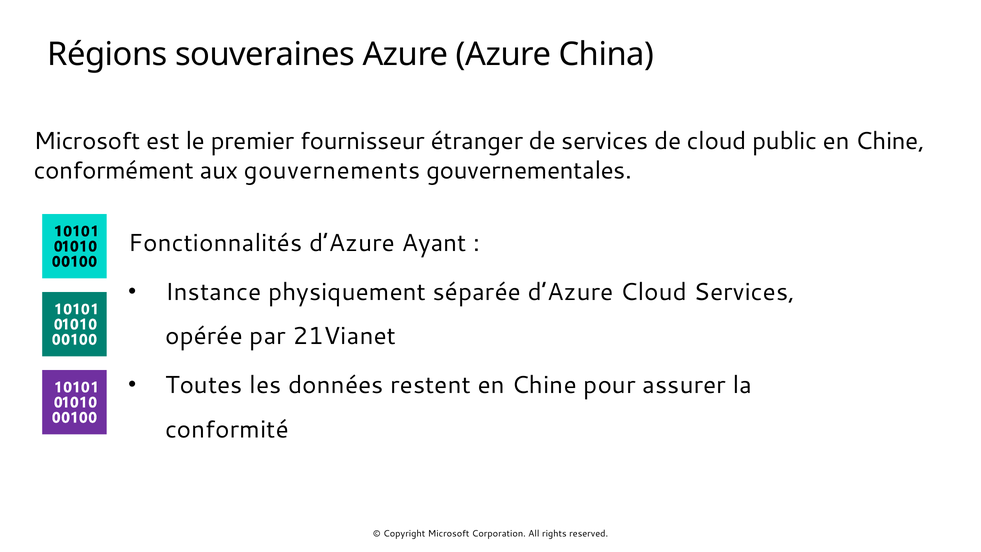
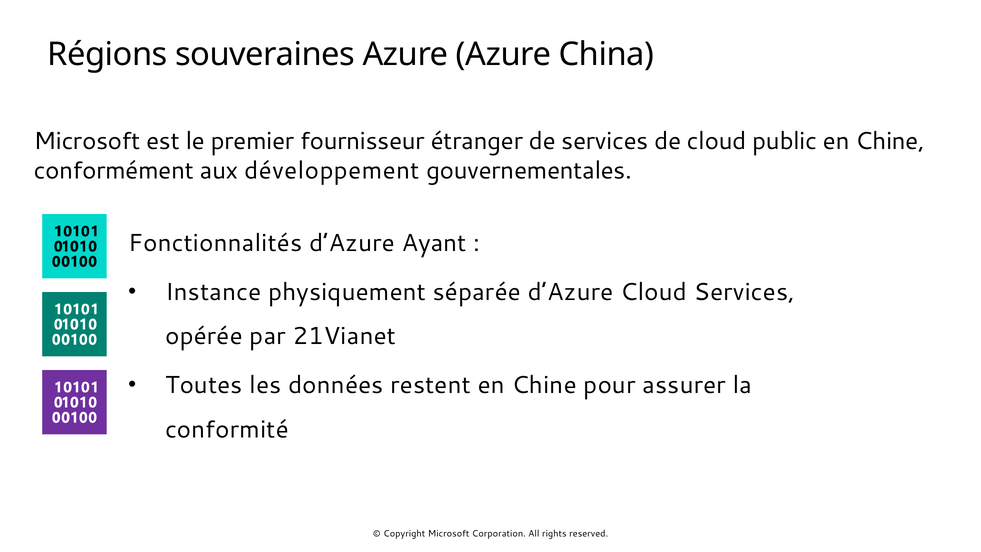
gouvernements: gouvernements -> développement (332, 170)
